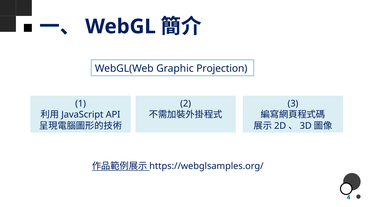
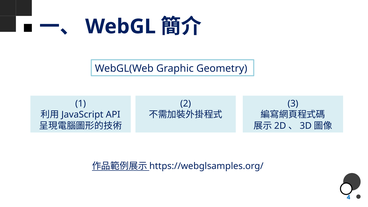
Projection: Projection -> Geometry (222, 68)
